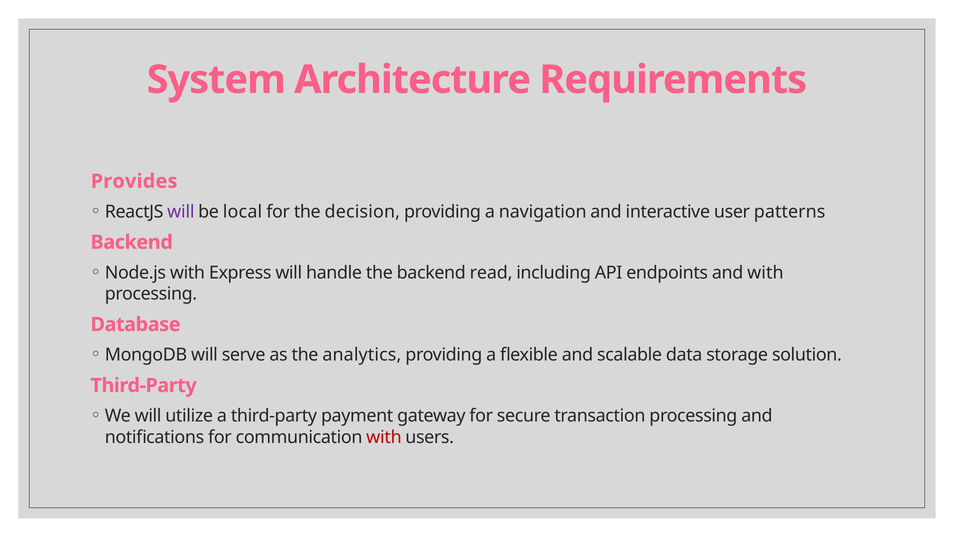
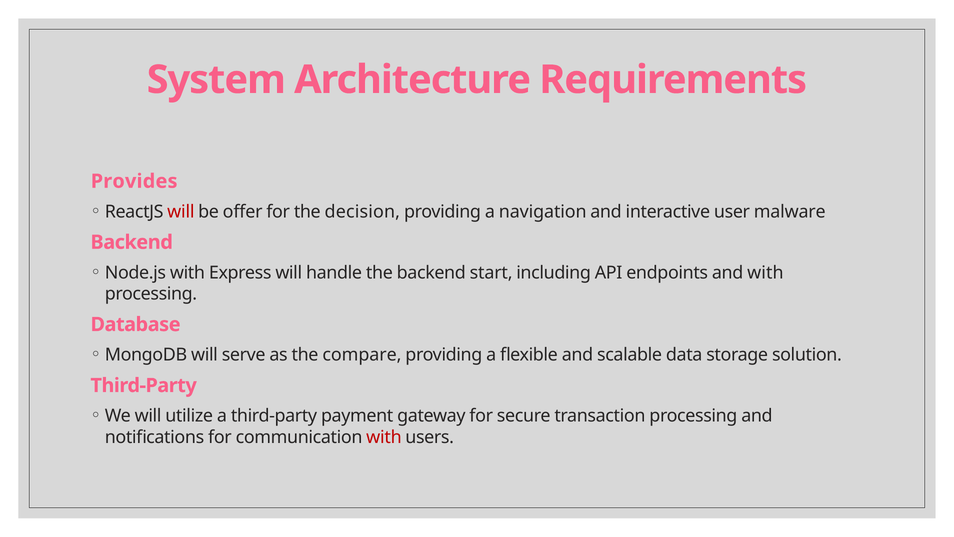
will colour: purple -> red (181, 212)
local: local -> offer (243, 212)
patterns: patterns -> malware (790, 212)
read: read -> start (491, 272)
analytics: analytics -> compare (362, 355)
